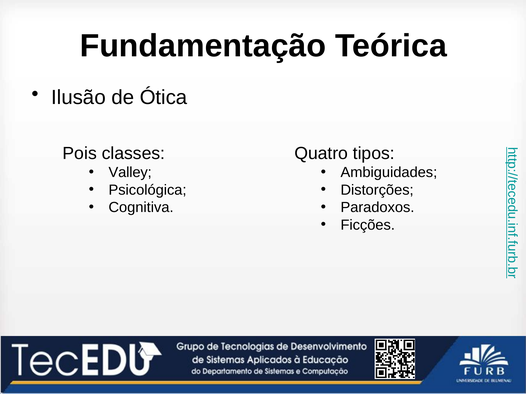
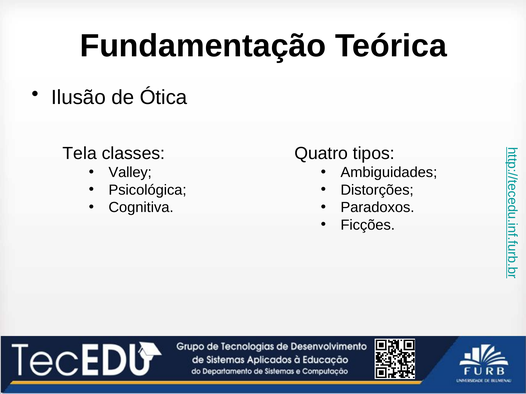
Pois: Pois -> Tela (80, 154)
